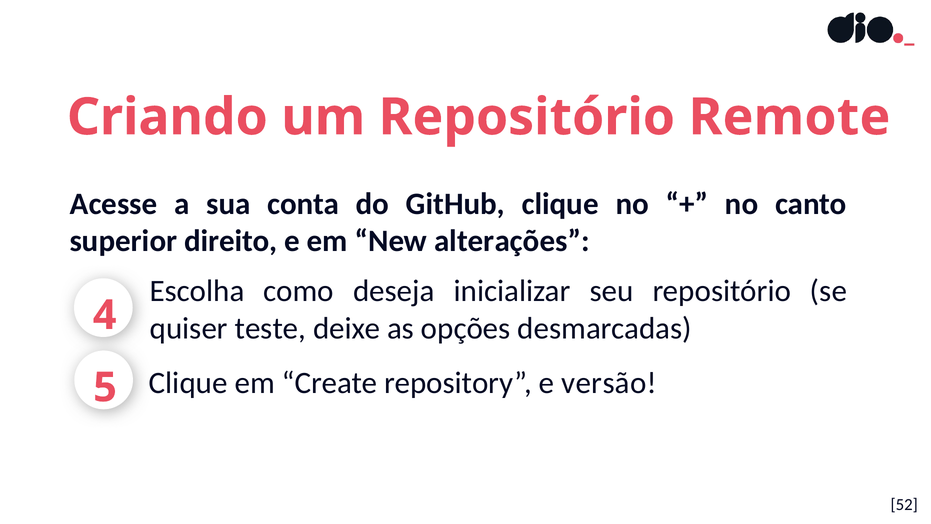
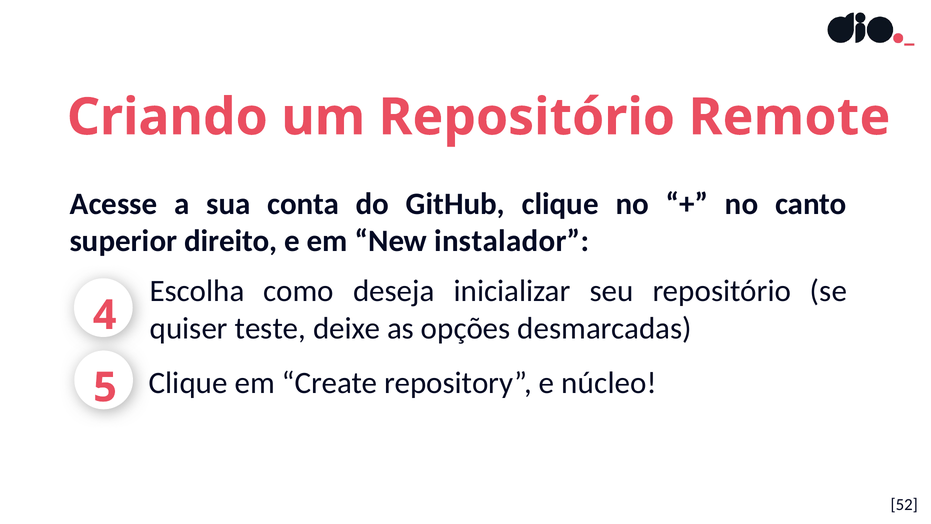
alterações: alterações -> instalador (512, 241)
versão: versão -> núcleo (609, 383)
